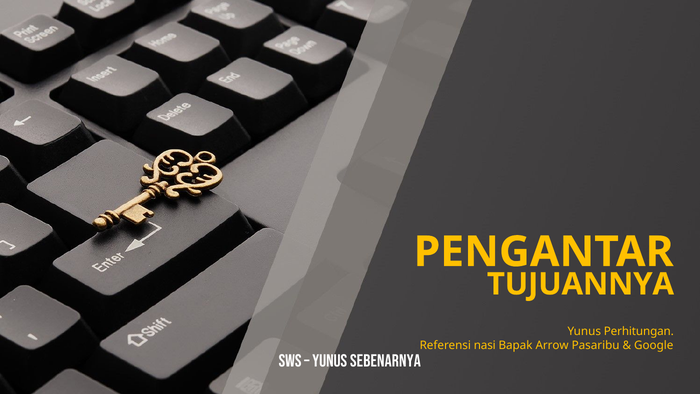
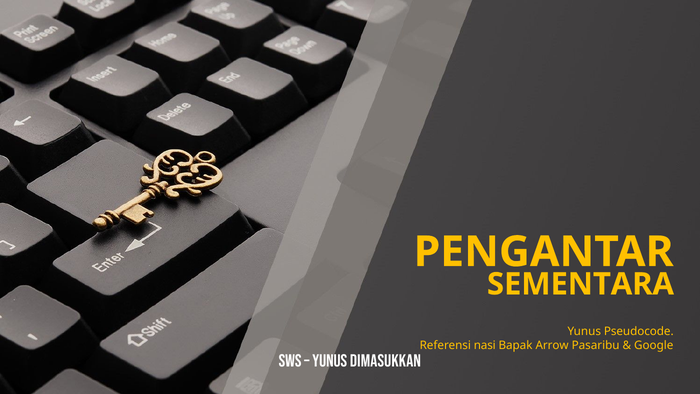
TUJUANNYA: TUJUANNYA -> SEMENTARA (580, 284)
Perhitungan: Perhitungan -> Pseudocode (639, 331)
SEBENARNYA: SEBENARNYA -> DIMASUKKAN (385, 361)
